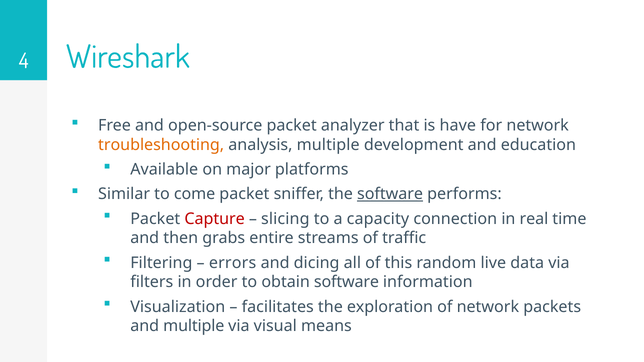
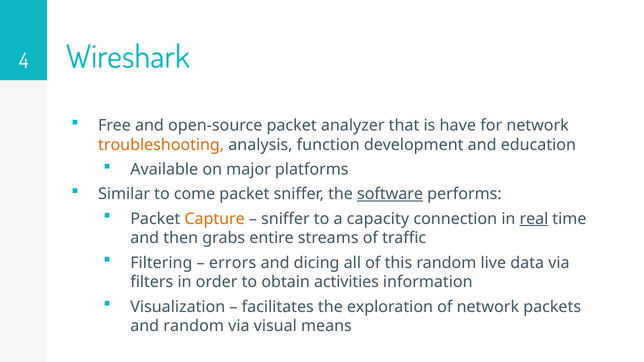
analysis multiple: multiple -> function (328, 145)
Capture colour: red -> orange (215, 219)
slicing: slicing -> sniffer (285, 219)
real underline: none -> present (534, 219)
obtain software: software -> activities (346, 282)
and multiple: multiple -> random (194, 326)
